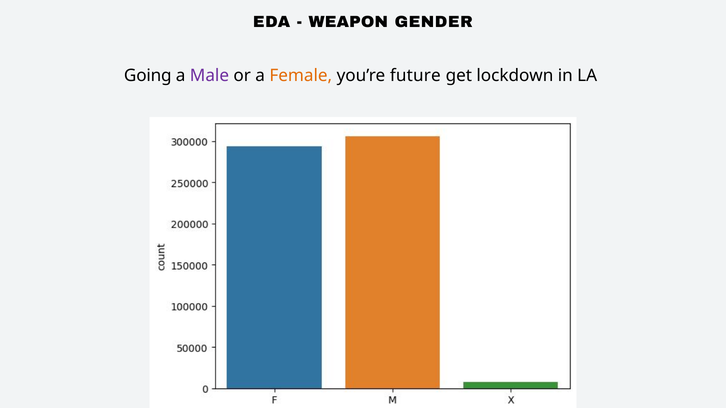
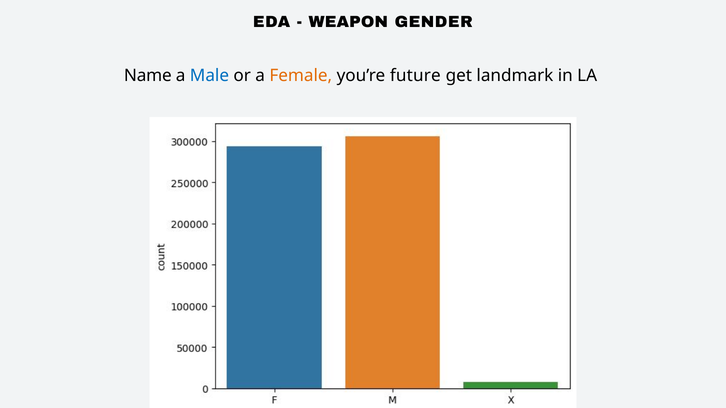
Going: Going -> Name (148, 76)
Male colour: purple -> blue (209, 76)
lockdown: lockdown -> landmark (515, 76)
